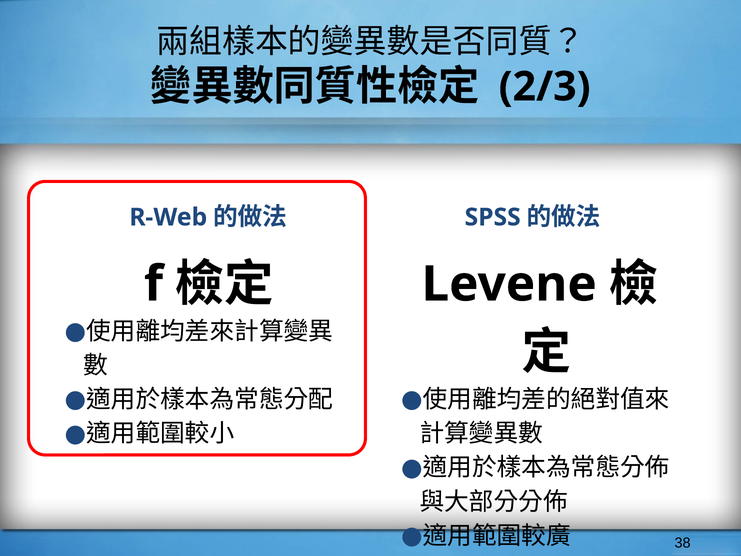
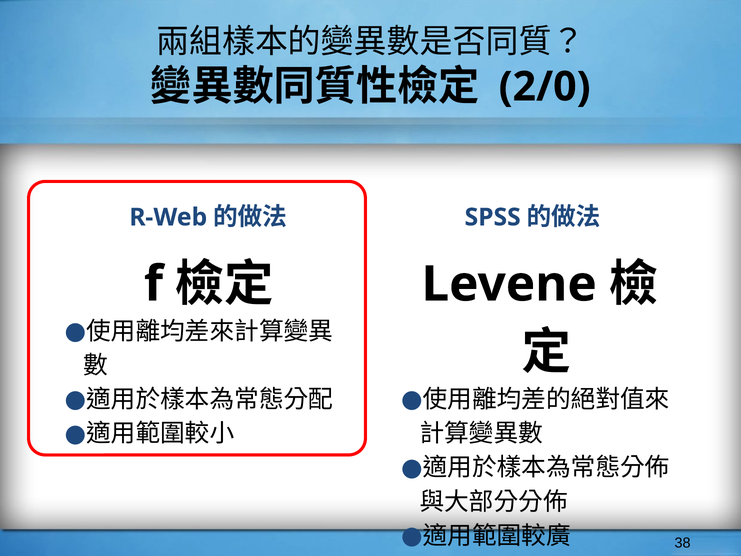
2/3: 2/3 -> 2/0 (545, 87)
